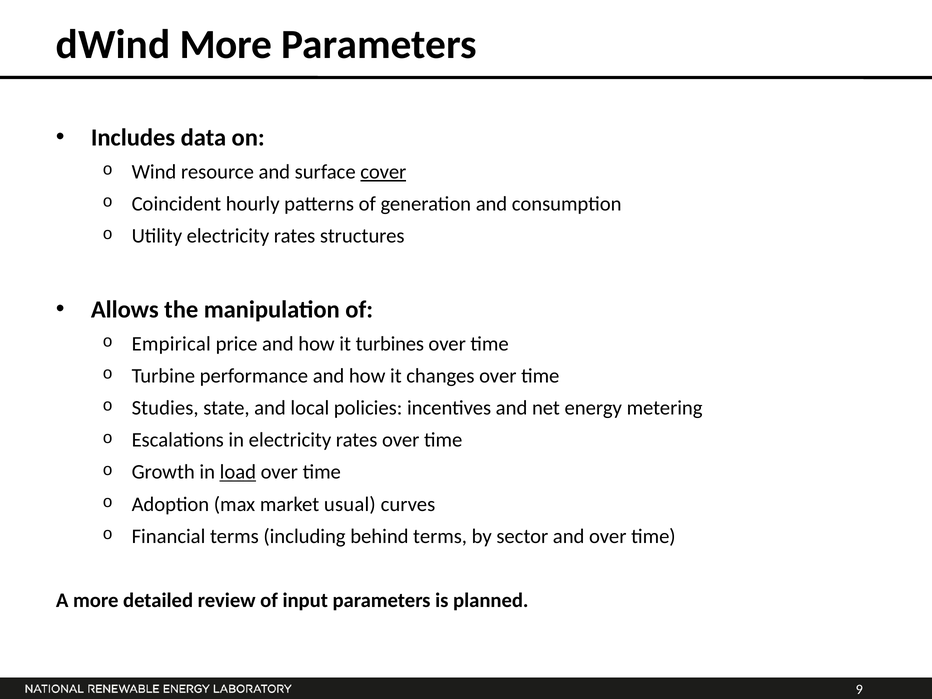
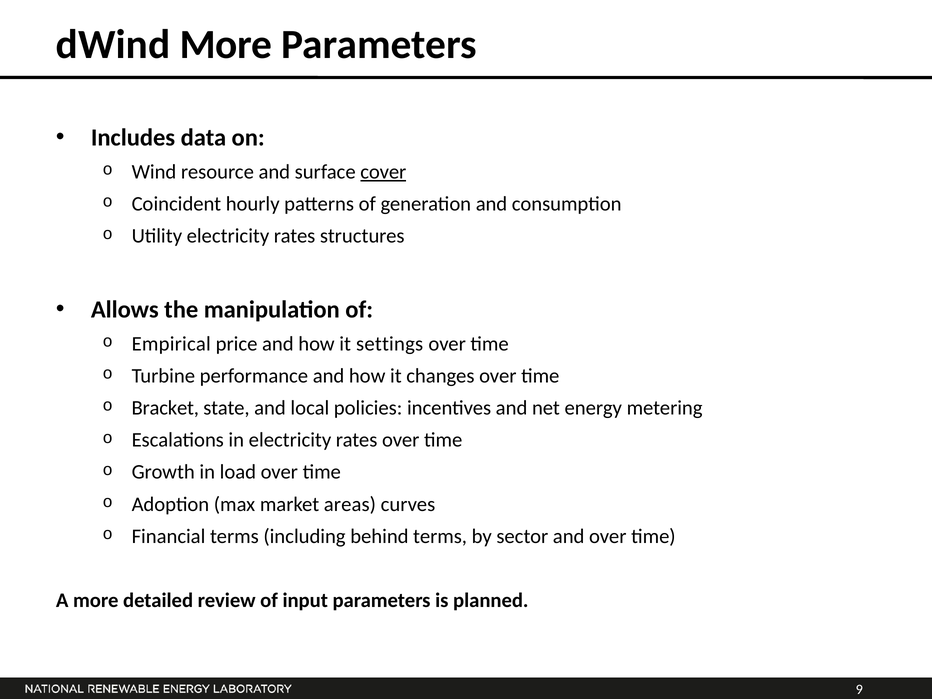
turbines: turbines -> settings (390, 344)
Studies: Studies -> Bracket (165, 408)
load underline: present -> none (238, 472)
usual: usual -> areas (350, 504)
